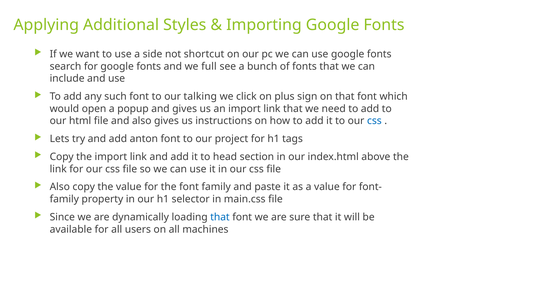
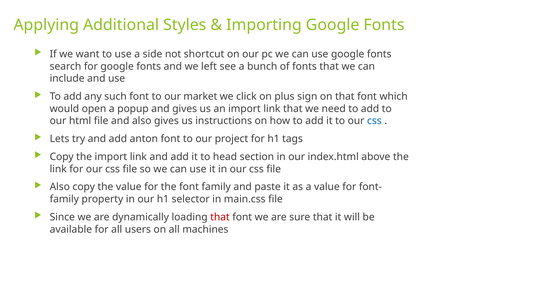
full: full -> left (209, 66)
talking: talking -> market (200, 97)
that colour: blue -> red (220, 217)
